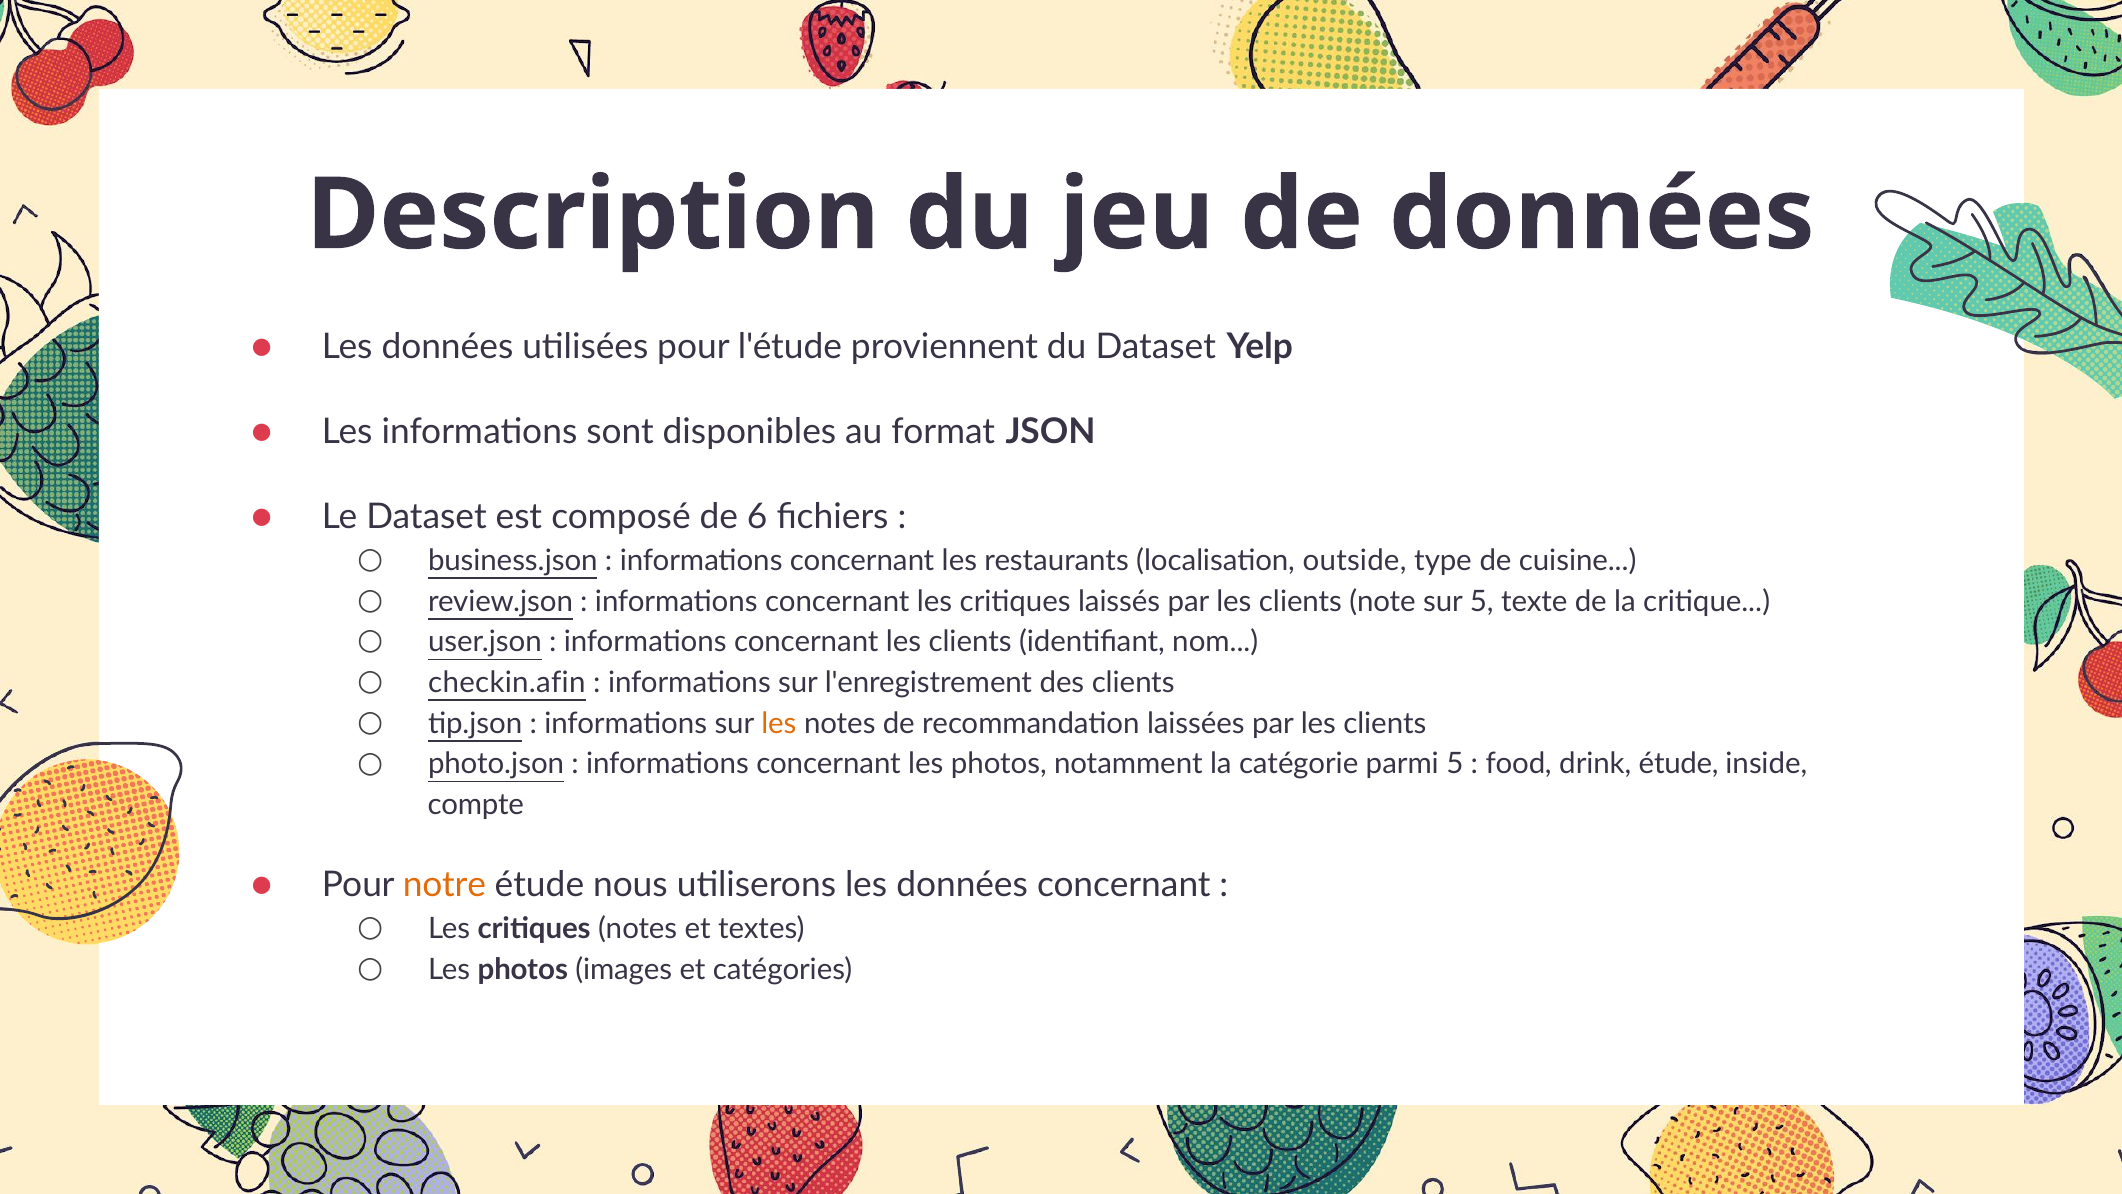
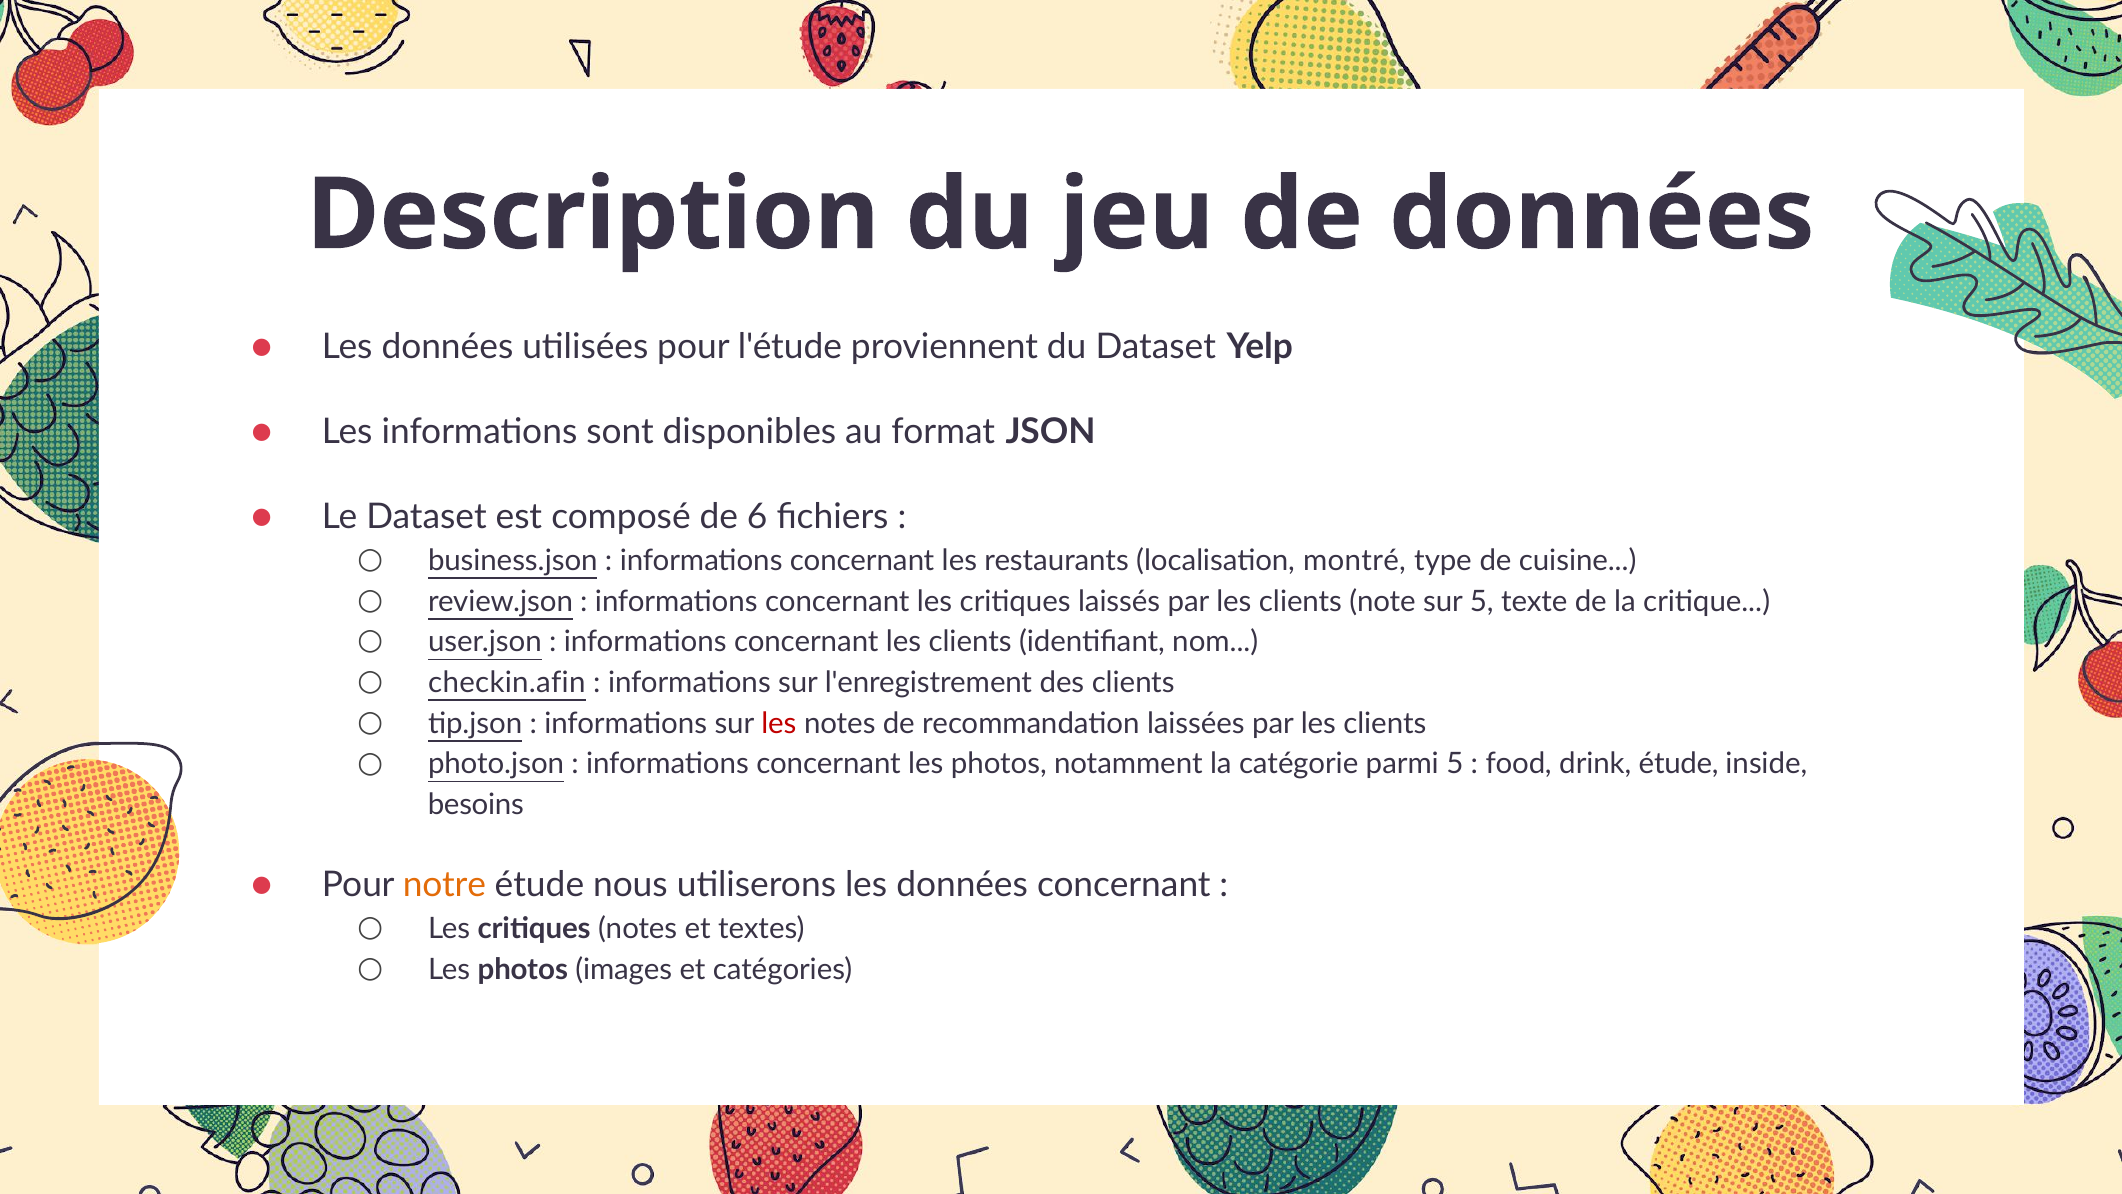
outside: outside -> montré (1355, 561)
les colour: orange -> red (779, 723)
compte: compte -> besoins (476, 805)
